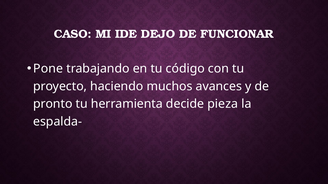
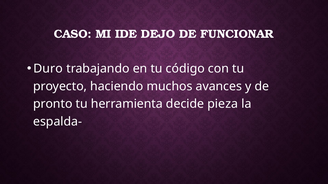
Pone: Pone -> Duro (48, 69)
